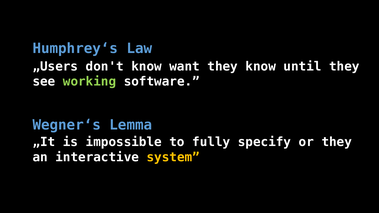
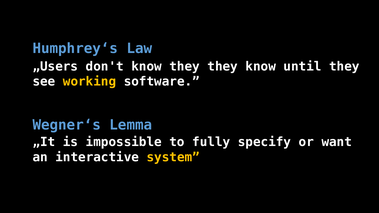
know want: want -> they (185, 66)
working colour: light green -> yellow (90, 82)
or they: they -> want (337, 142)
